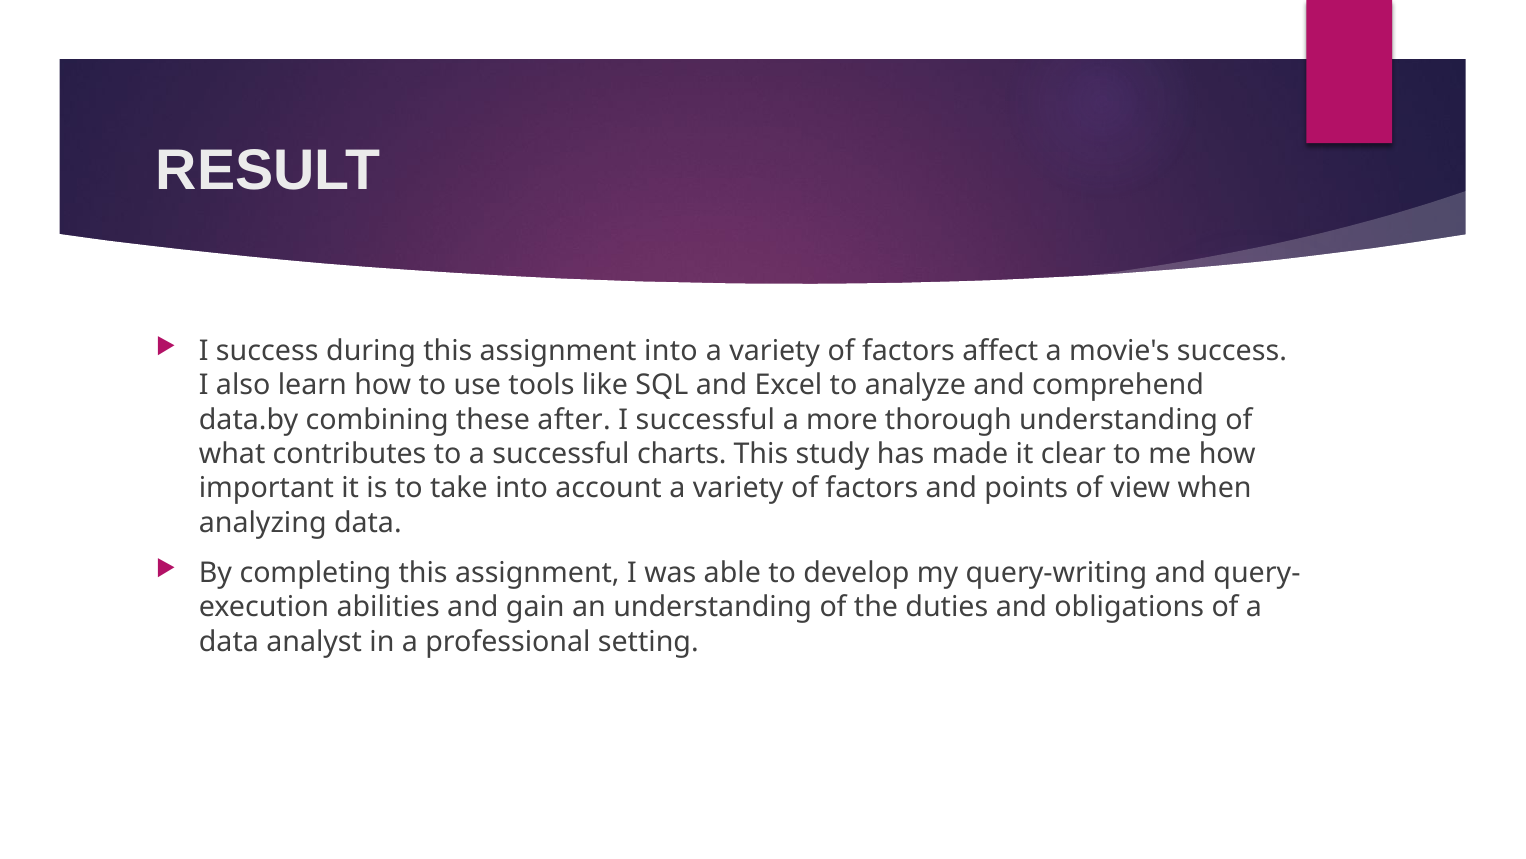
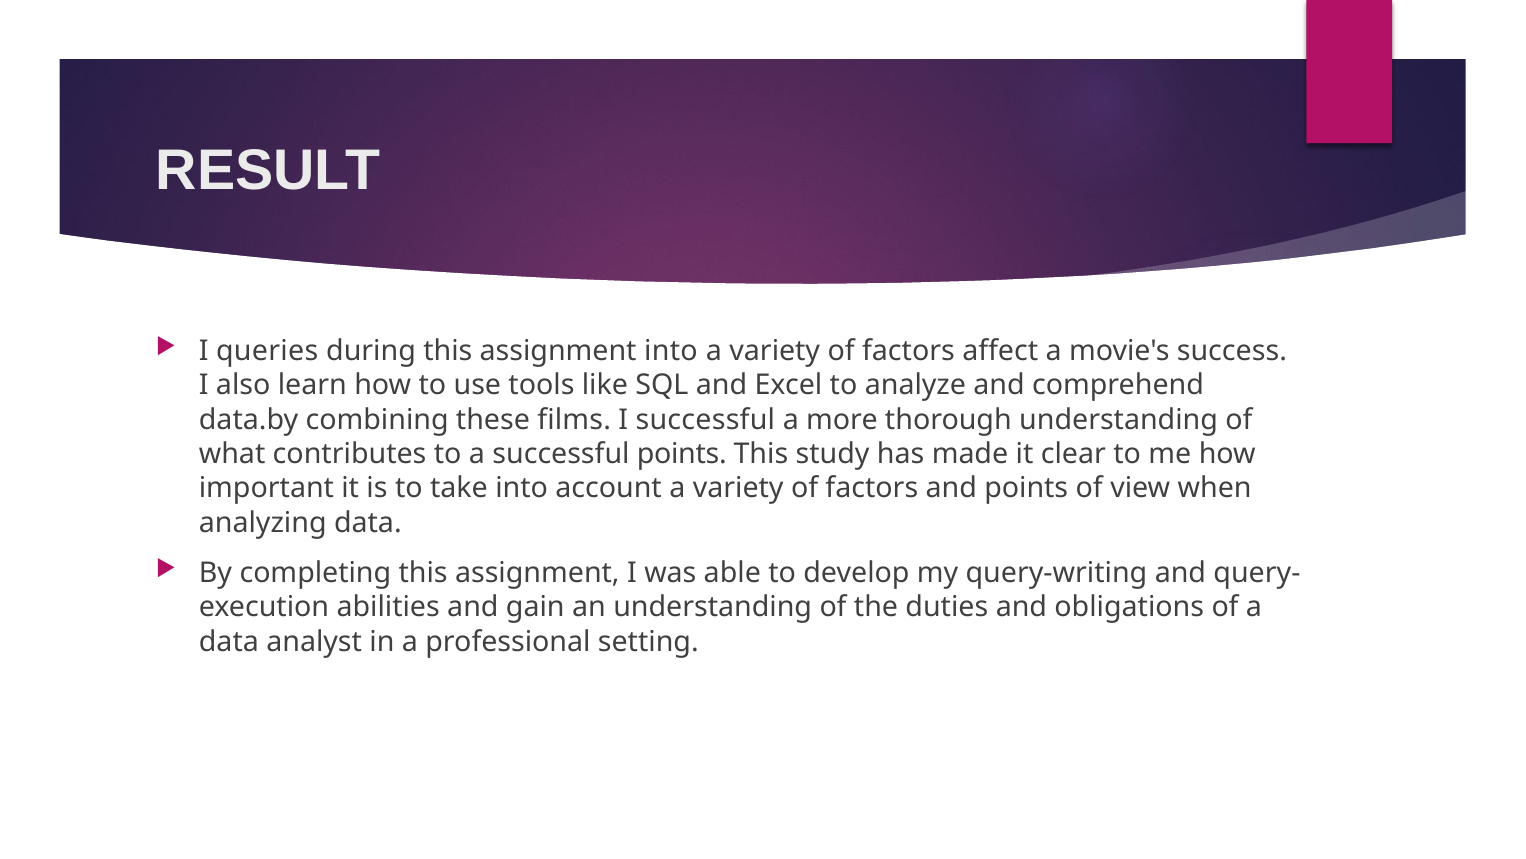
I success: success -> queries (267, 351)
after: after -> films (574, 419)
successful charts: charts -> points (682, 454)
